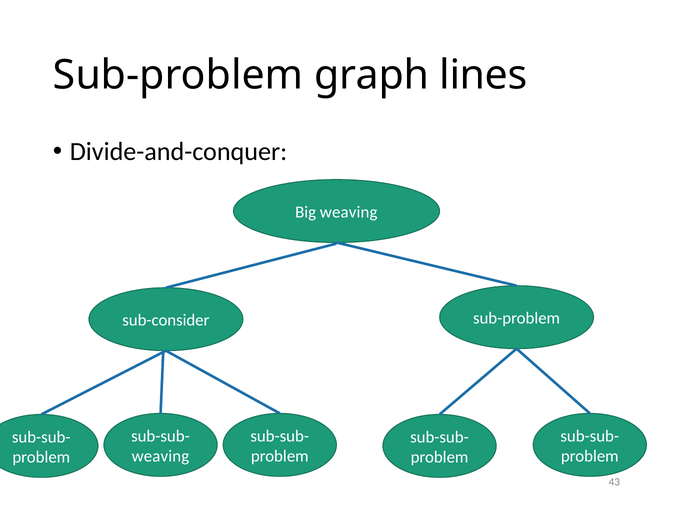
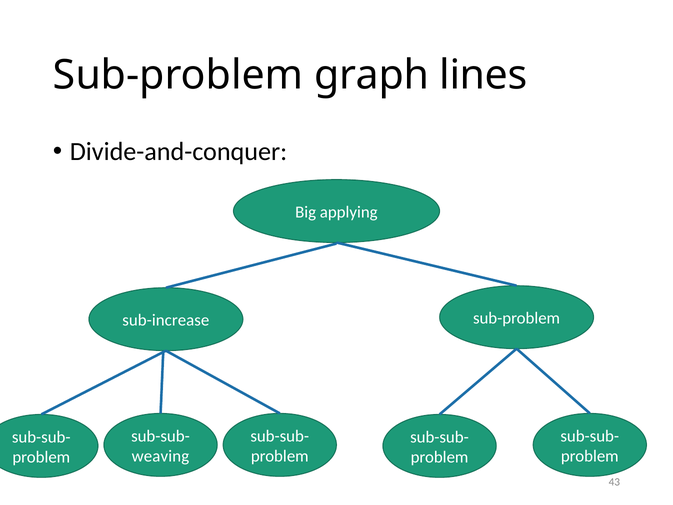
Big weaving: weaving -> applying (349, 212)
sub-consider: sub-consider -> sub-increase (166, 320)
